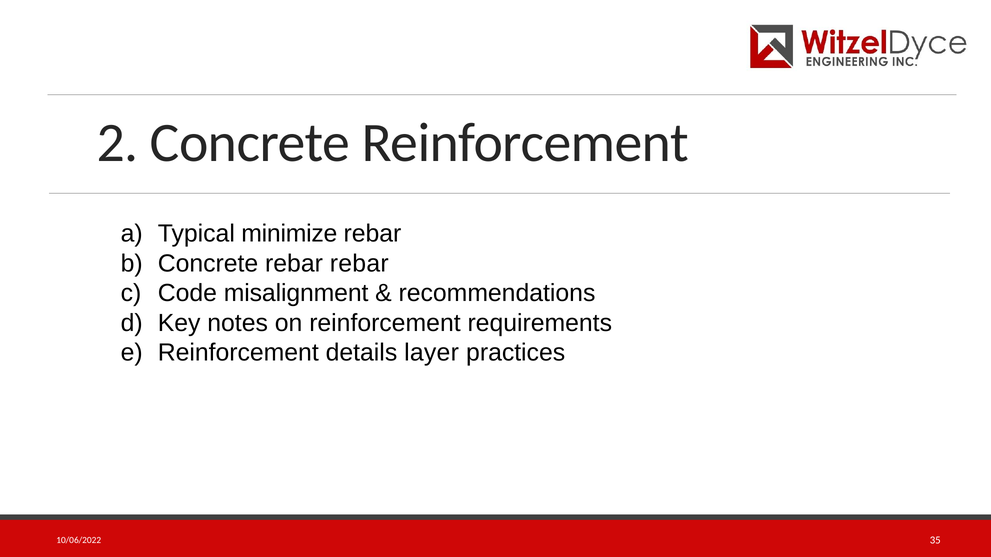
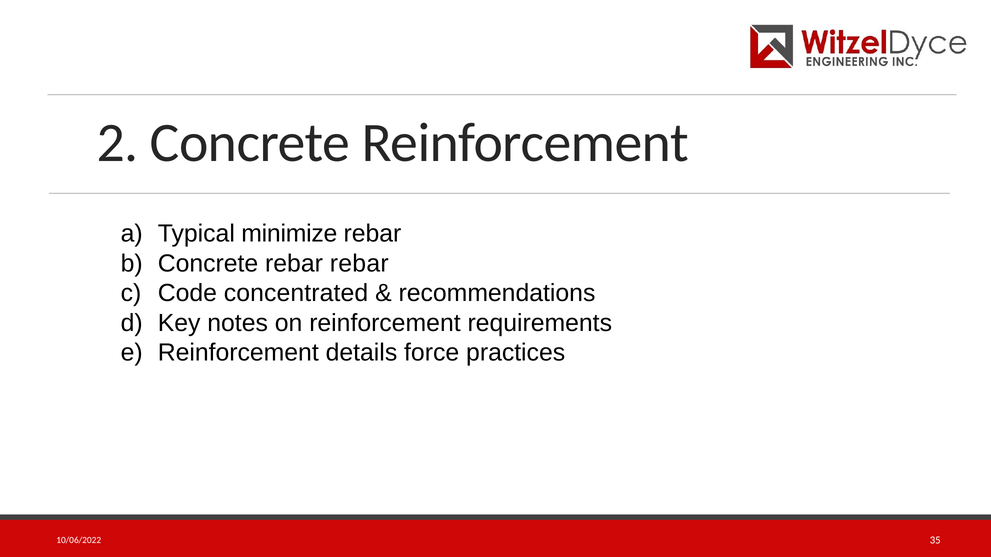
misalignment: misalignment -> concentrated (296, 293)
layer: layer -> force (432, 353)
